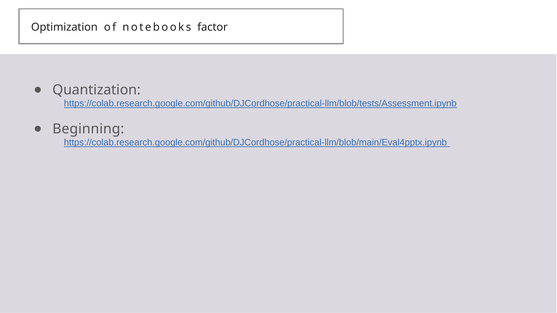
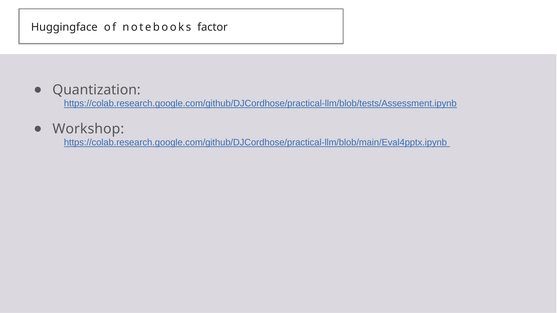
Optimization: Optimization -> Huggingface (64, 27)
Beginning: Beginning -> Workshop (88, 129)
